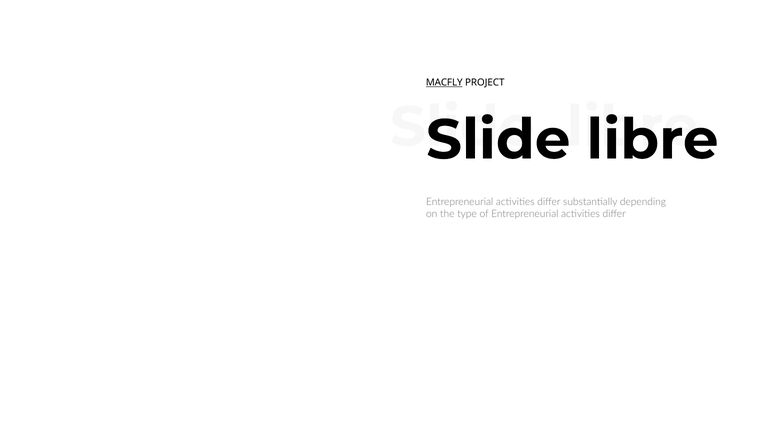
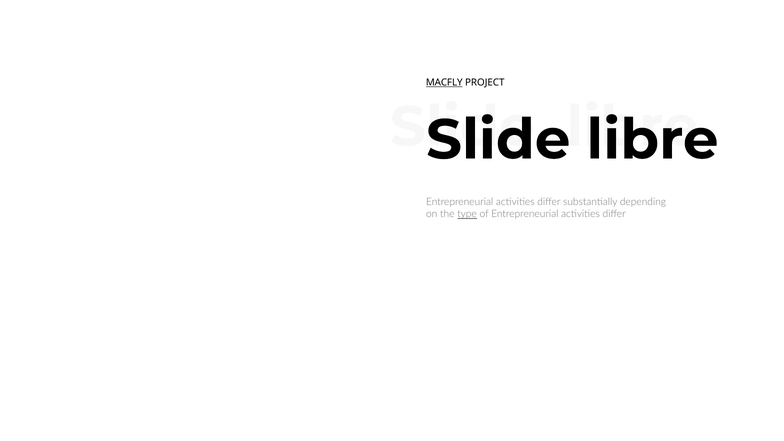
type underline: none -> present (467, 214)
